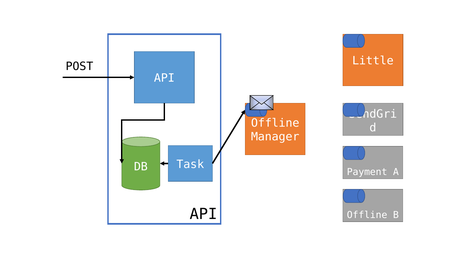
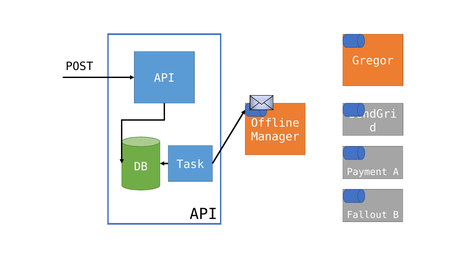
Little: Little -> Gregor (373, 61)
Offline: Offline -> Fallout (367, 215)
